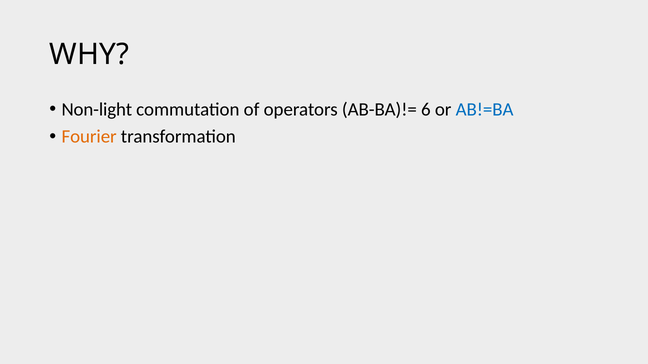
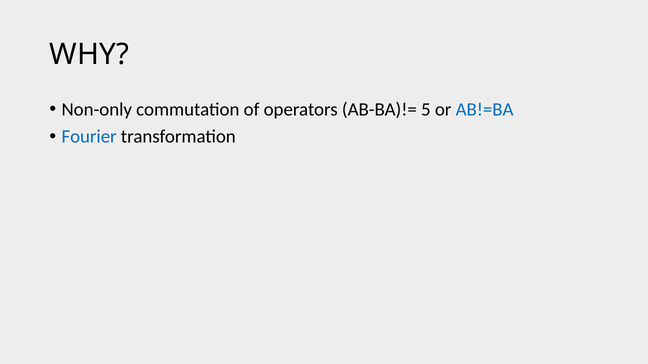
Non-light: Non-light -> Non-only (97, 110)
6: 6 -> 5 (426, 110)
Fourier colour: orange -> blue (89, 137)
